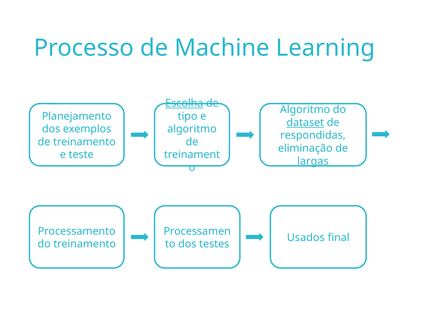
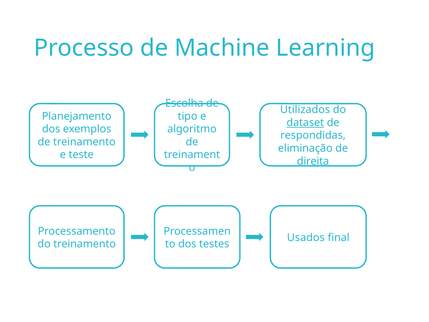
Escolha underline: present -> none (184, 103)
Algoritmo: Algoritmo -> Utilizados (305, 110)
largas: largas -> direita (313, 161)
